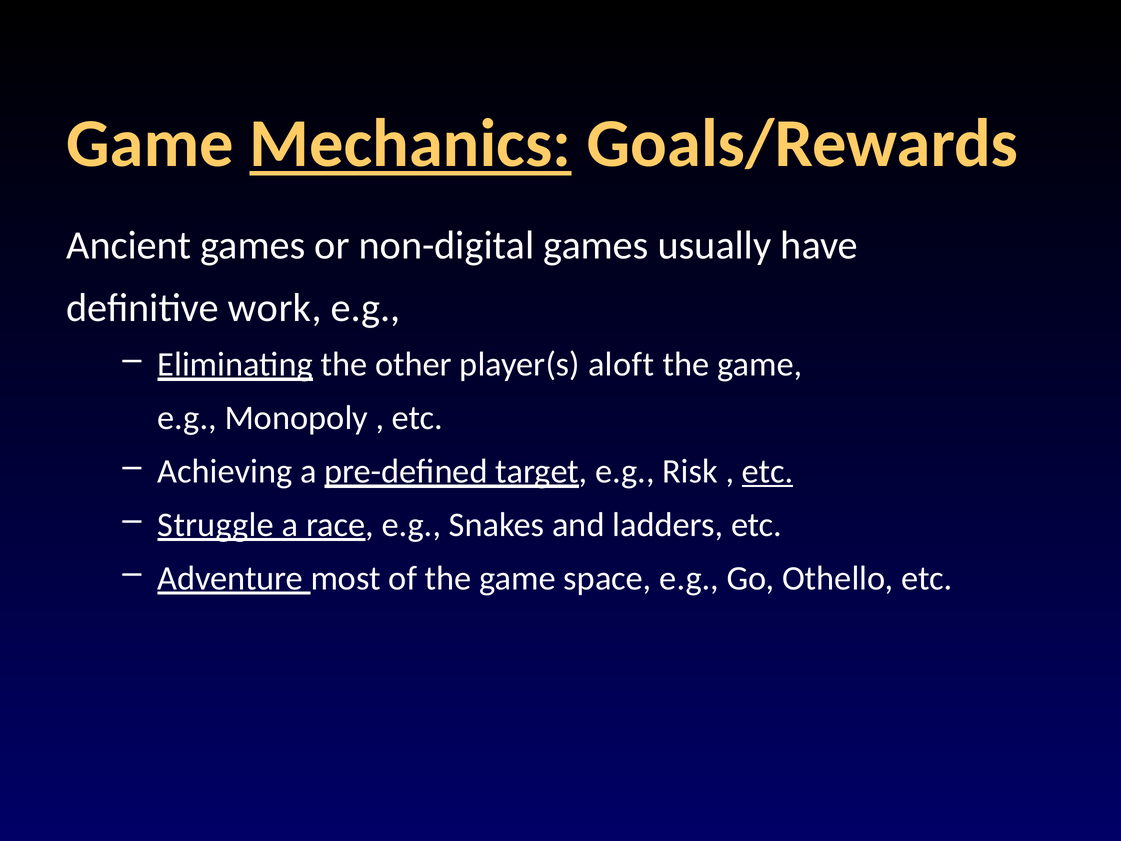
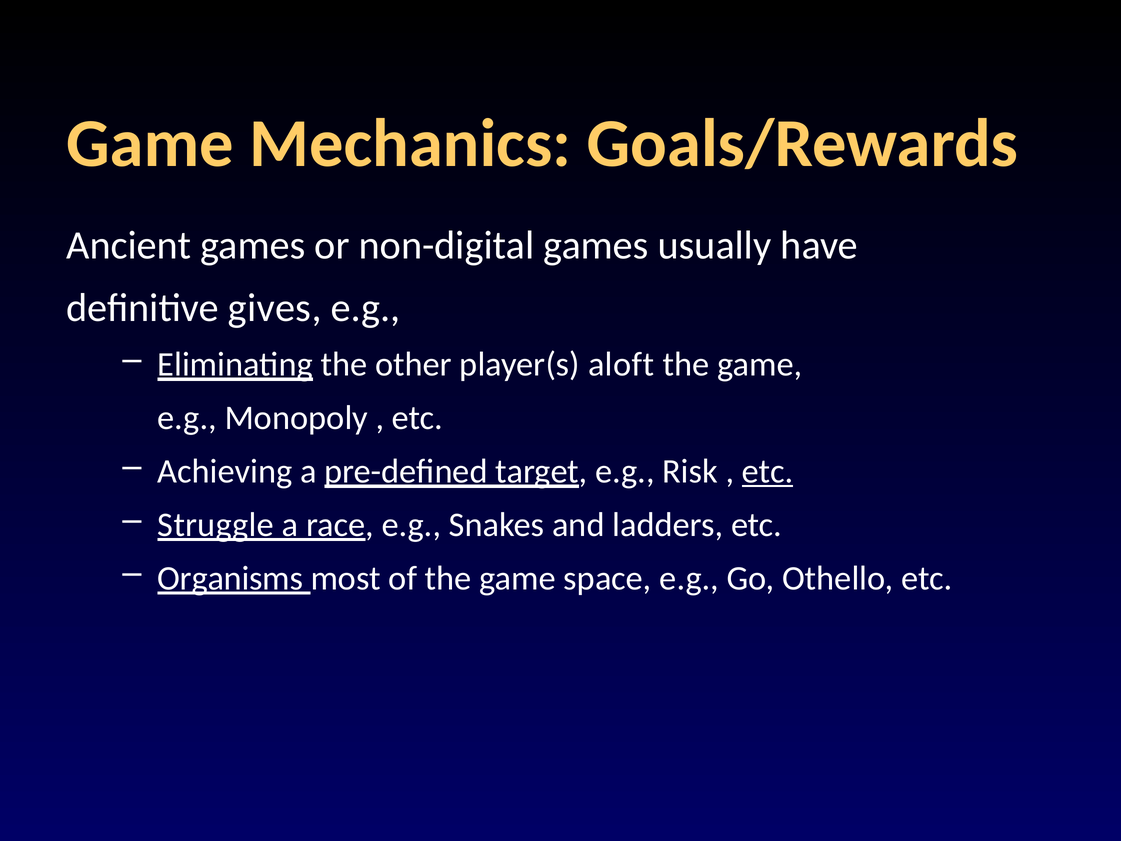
Mechanics underline: present -> none (410, 144)
work: work -> gives (275, 308)
Adventure: Adventure -> Organisms (230, 578)
